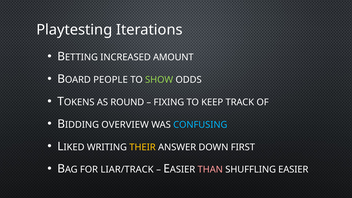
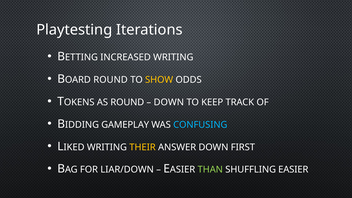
INCREASED AMOUNT: AMOUNT -> WRITING (173, 57)
PEOPLE: PEOPLE -> ROUND (111, 80)
SHOW colour: light green -> yellow (159, 80)
FIXING: FIXING -> DOWN (169, 102)
OVERVIEW: OVERVIEW -> GAMEPLAY (125, 125)
LIAR/TRACK: LIAR/TRACK -> LIAR/DOWN (127, 170)
THAN colour: pink -> light green (210, 170)
